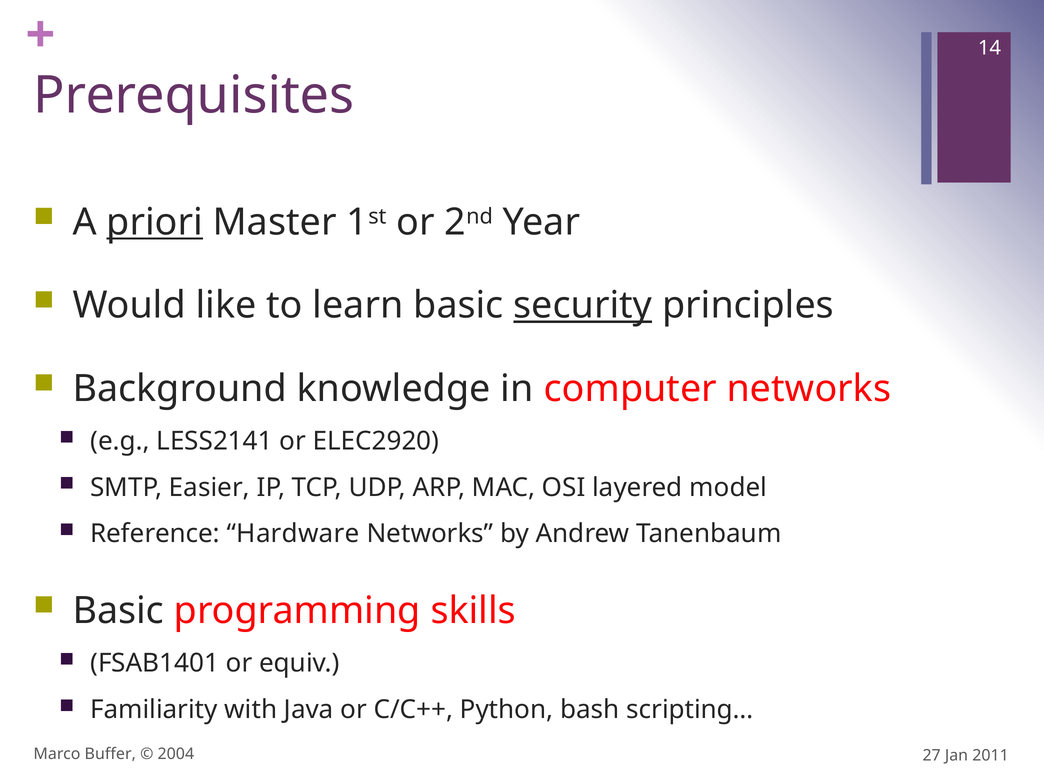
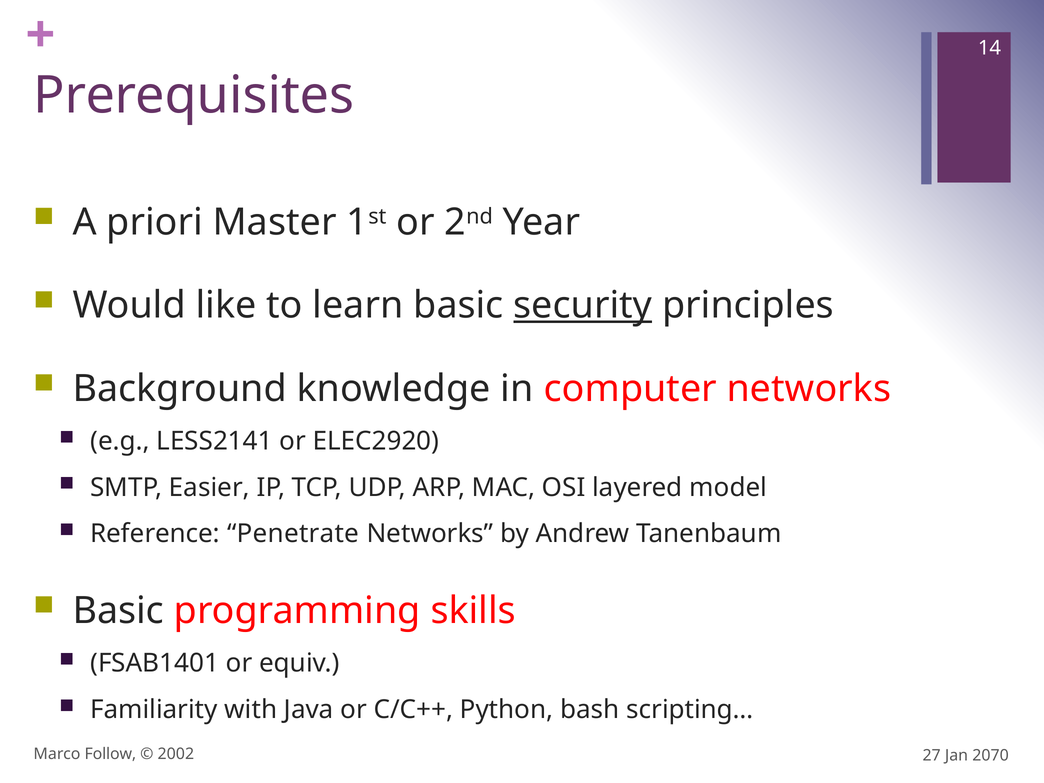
priori underline: present -> none (155, 222)
Hardware: Hardware -> Penetrate (293, 534)
Buffer: Buffer -> Follow (110, 754)
2004: 2004 -> 2002 (176, 754)
2011: 2011 -> 2070 (991, 755)
